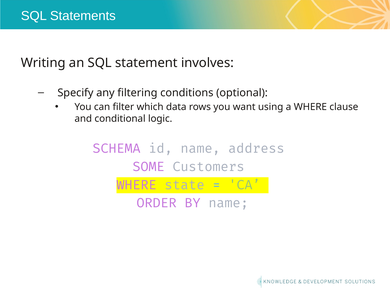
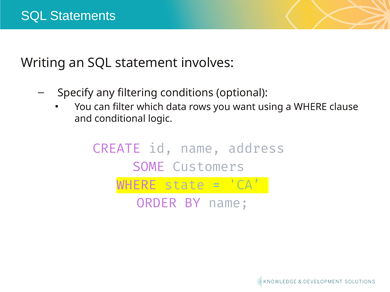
SCHEMA: SCHEMA -> CREATE (117, 149)
